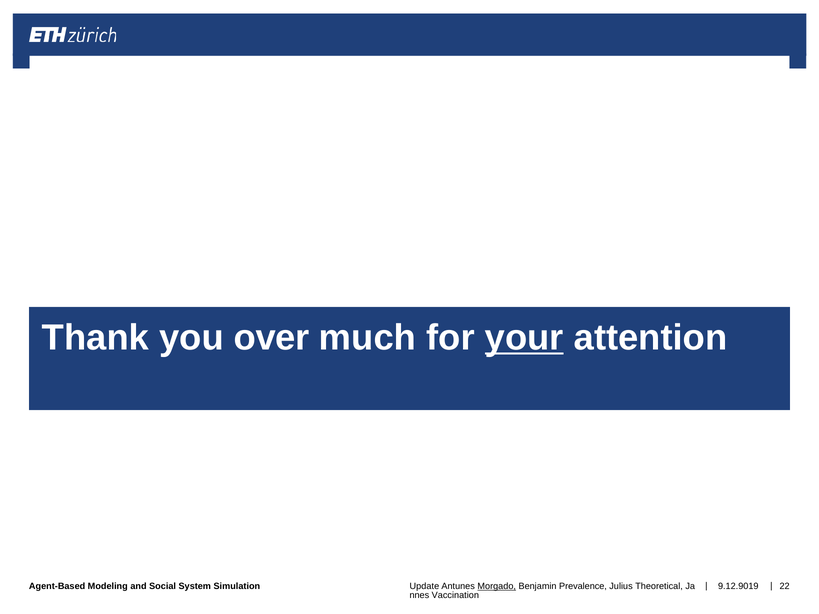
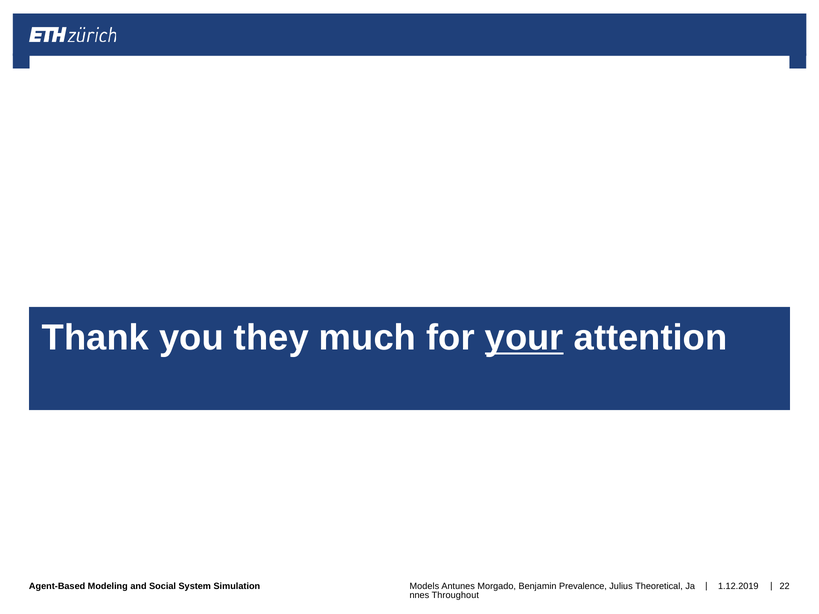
over: over -> they (271, 338)
Update: Update -> Models (424, 587)
Morgado underline: present -> none (497, 587)
9.12.9019: 9.12.9019 -> 1.12.2019 (738, 587)
Vaccination: Vaccination -> Throughout (455, 596)
